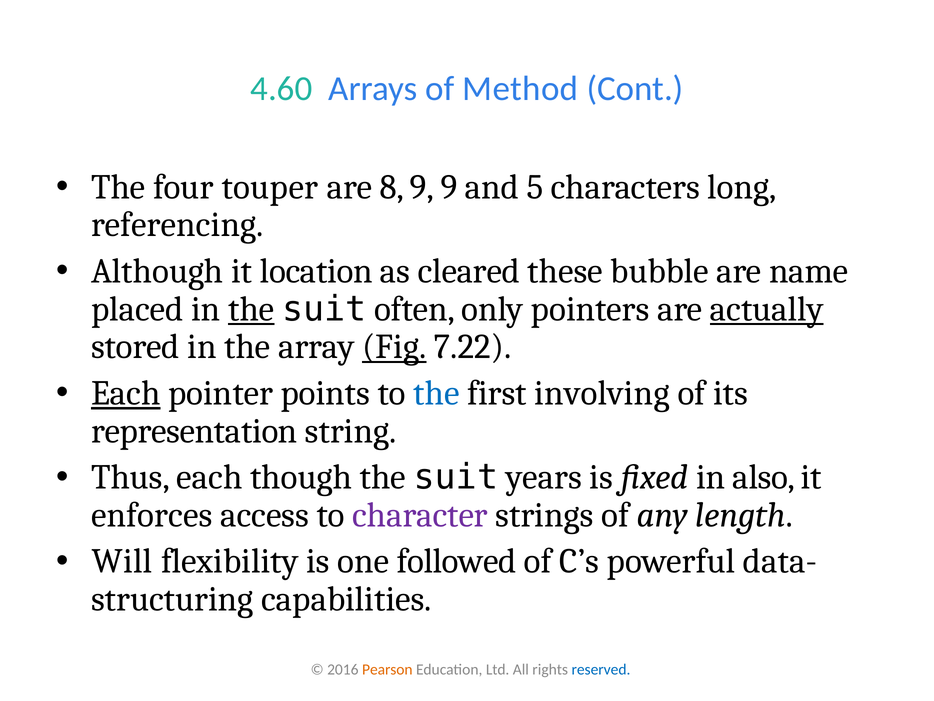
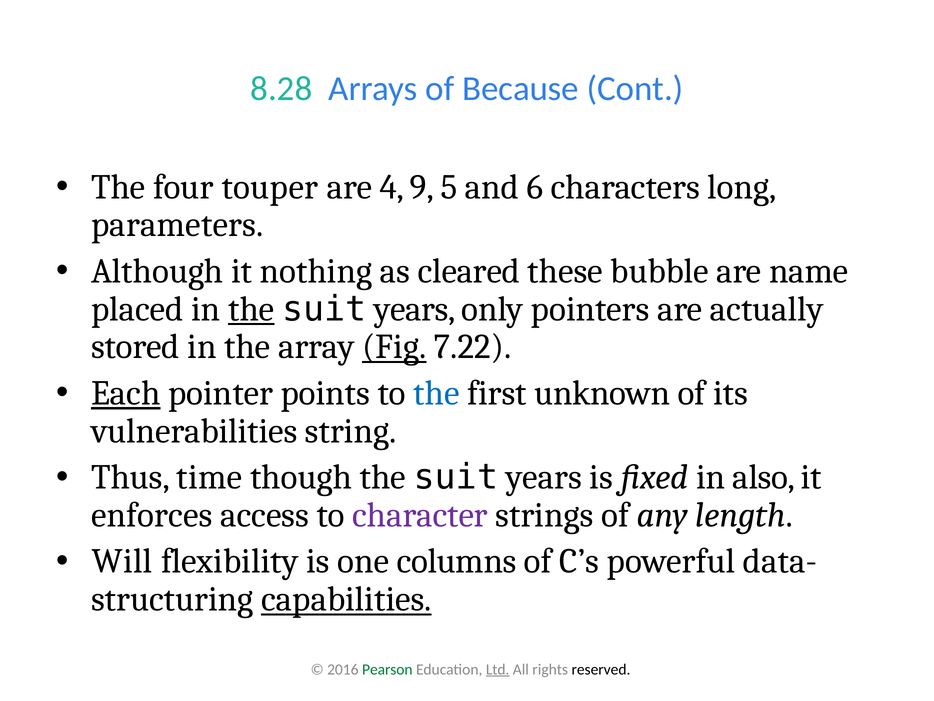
4.60: 4.60 -> 8.28 (281, 89)
Method: Method -> Because (521, 89)
8: 8 -> 4 (392, 187)
9 9: 9 -> 5 (449, 187)
5: 5 -> 6 (535, 187)
referencing: referencing -> parameters (177, 225)
location: location -> nothing (316, 271)
often: often -> years (414, 309)
actually underline: present -> none (767, 309)
involving: involving -> unknown (602, 393)
representation: representation -> vulnerabilities (194, 431)
Thus each: each -> time (209, 477)
followed: followed -> columns (457, 561)
capabilities underline: none -> present (346, 599)
Pearson colour: orange -> green (387, 669)
Ltd underline: none -> present (498, 669)
reserved colour: blue -> black (601, 669)
